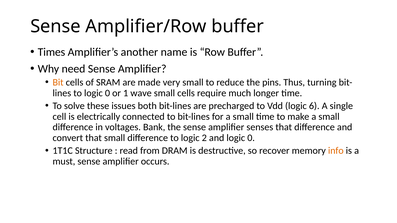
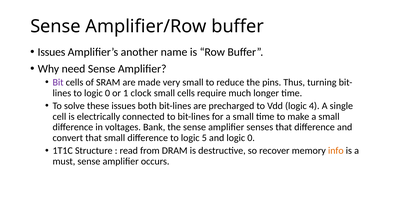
Times: Times -> Issues (51, 52)
Bit colour: orange -> purple (58, 82)
wave: wave -> clock (141, 93)
6: 6 -> 4 (314, 106)
2: 2 -> 5 (204, 138)
